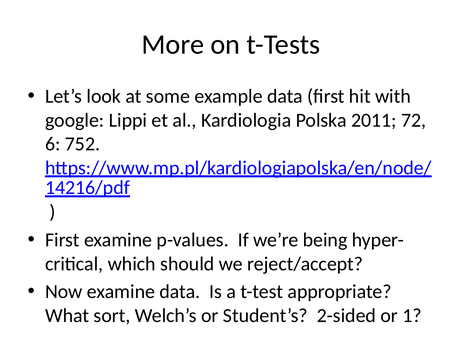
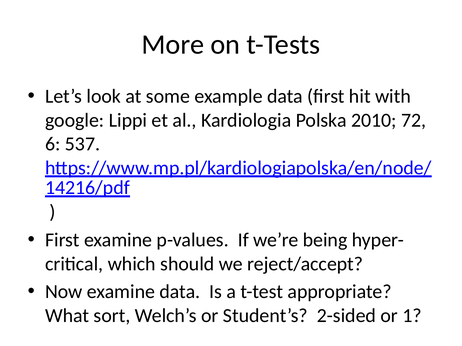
2011: 2011 -> 2010 (374, 120)
752: 752 -> 537 (83, 144)
